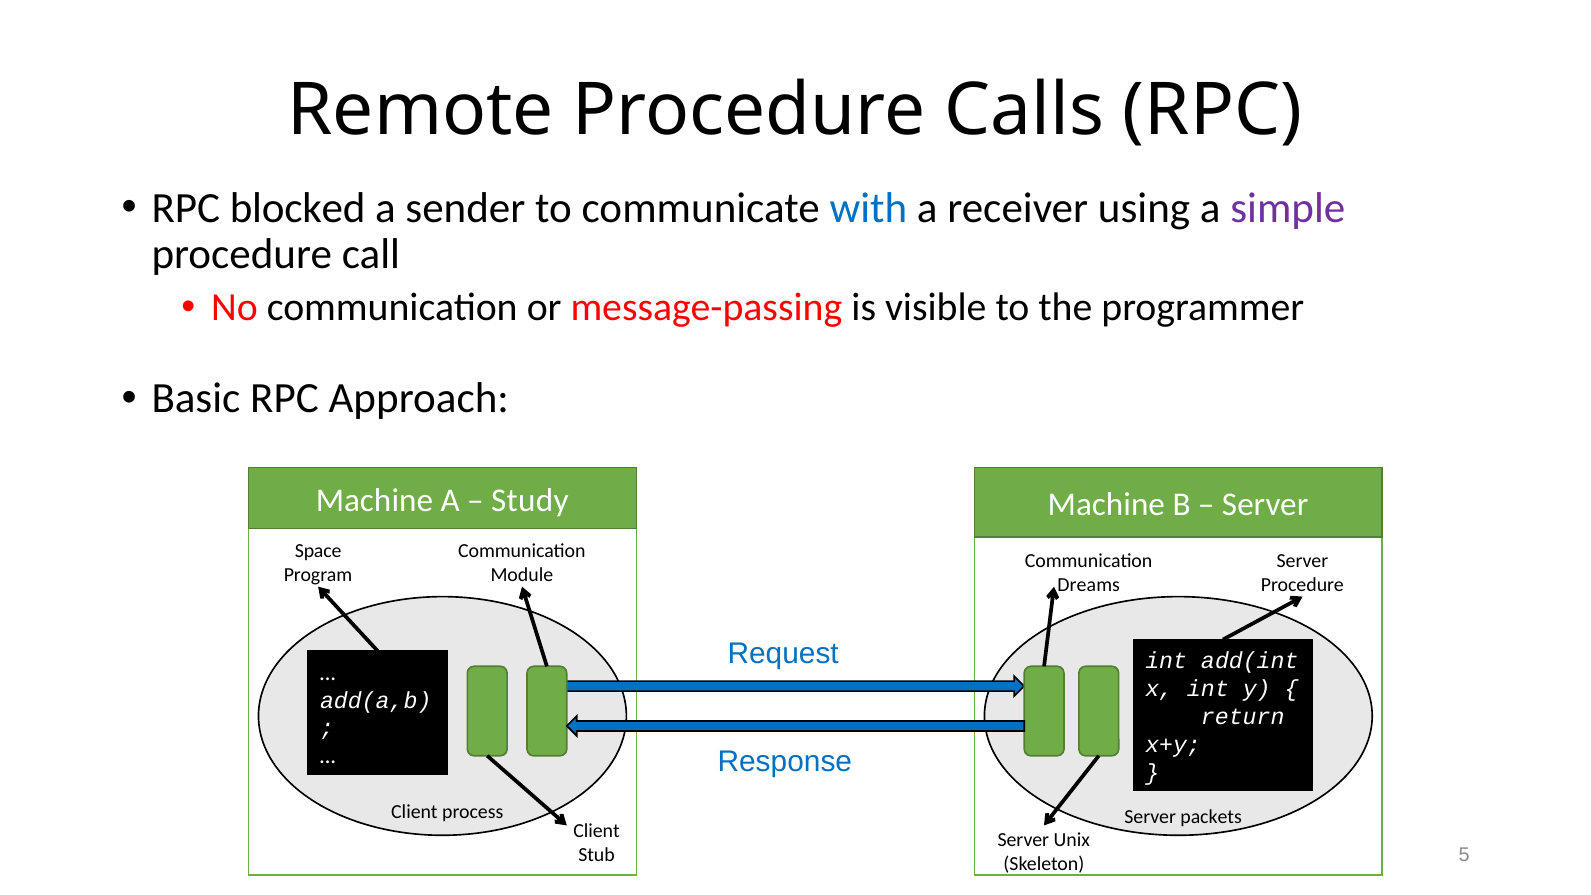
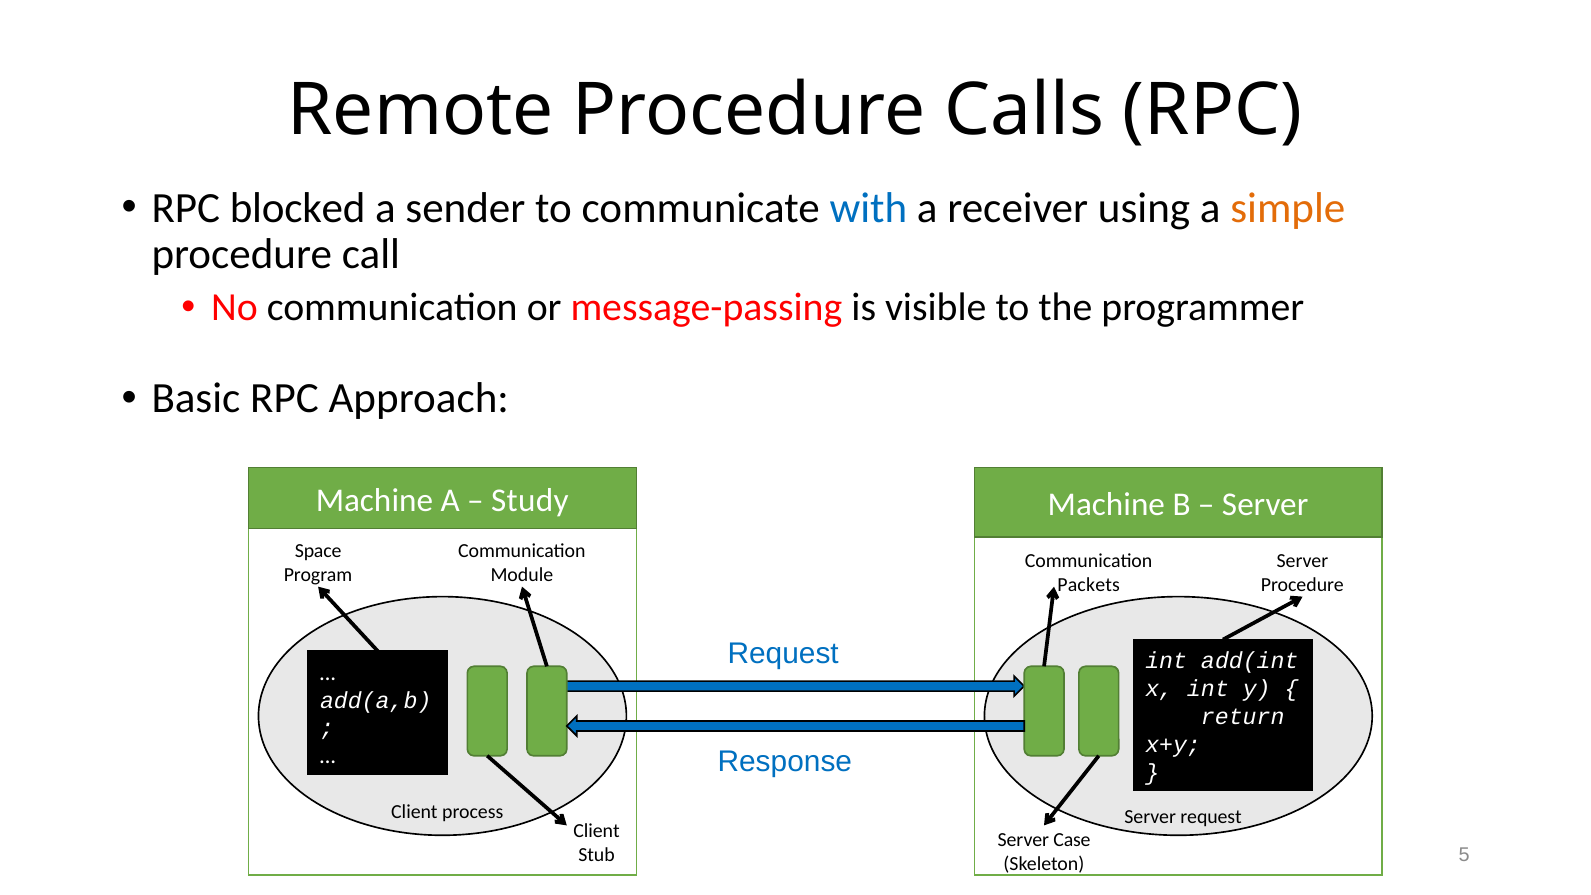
simple colour: purple -> orange (1288, 208)
Dreams: Dreams -> Packets (1089, 585)
Server packets: packets -> request (1211, 817)
Unix: Unix -> Case (1072, 840)
